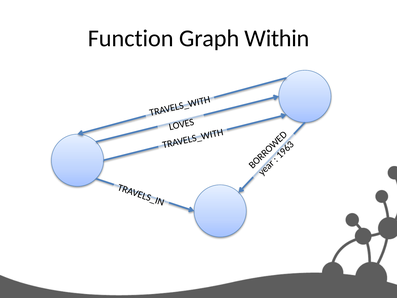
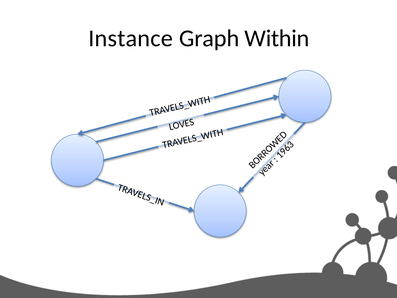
Function: Function -> Instance (131, 38)
